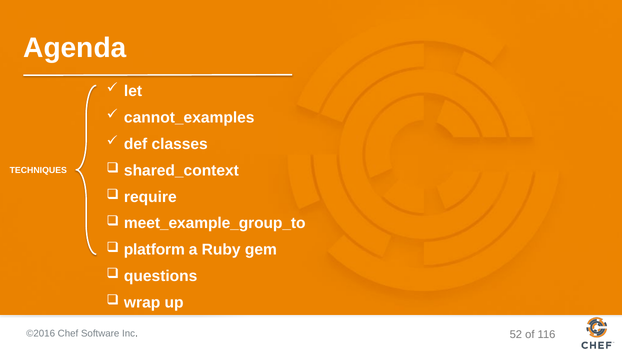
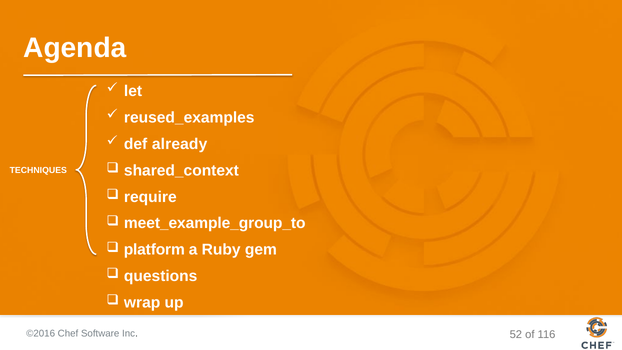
cannot_examples: cannot_examples -> reused_examples (189, 118)
classes: classes -> already (180, 144)
